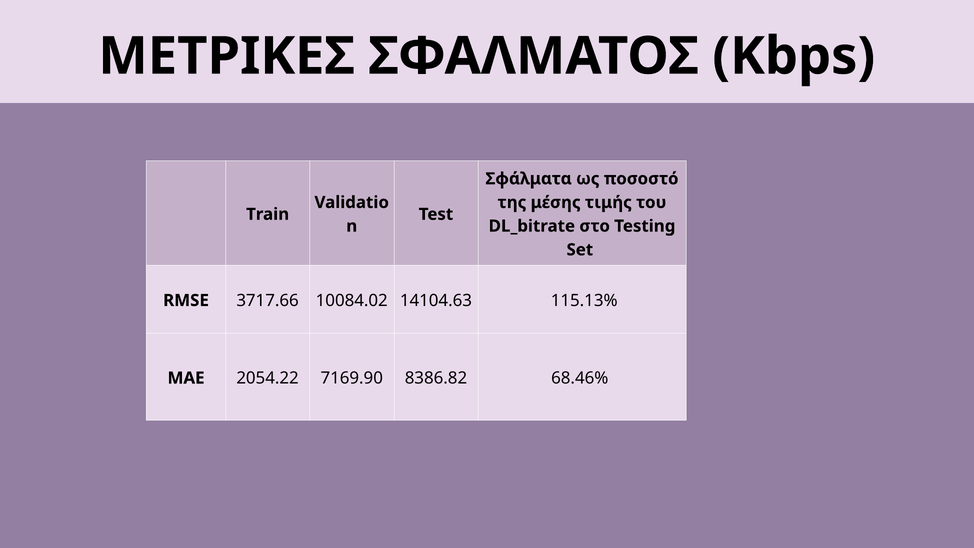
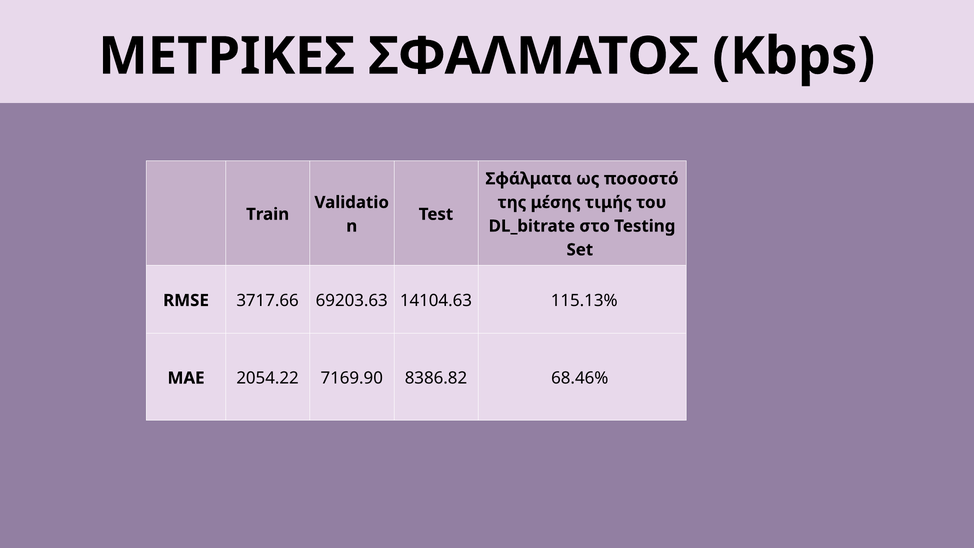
10084.02: 10084.02 -> 69203.63 (352, 300)
